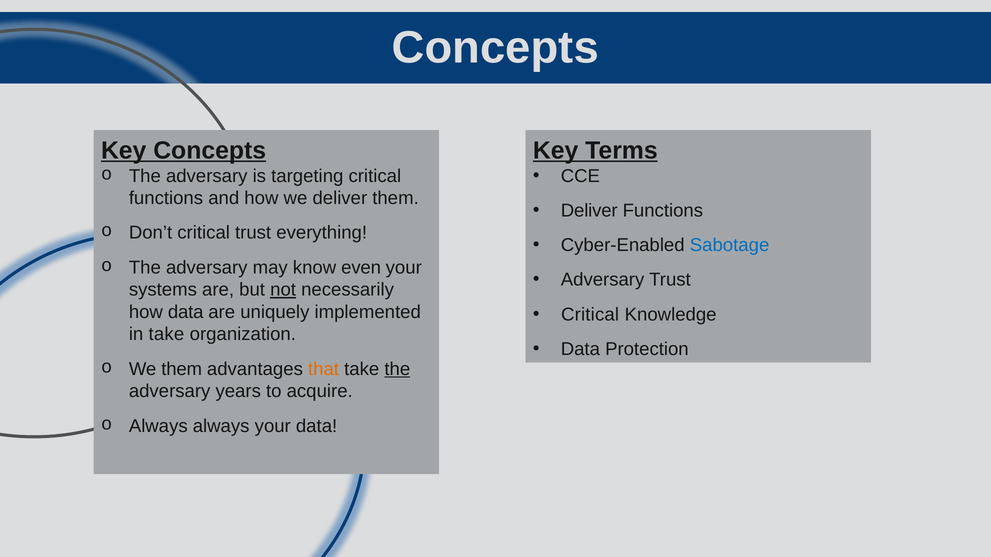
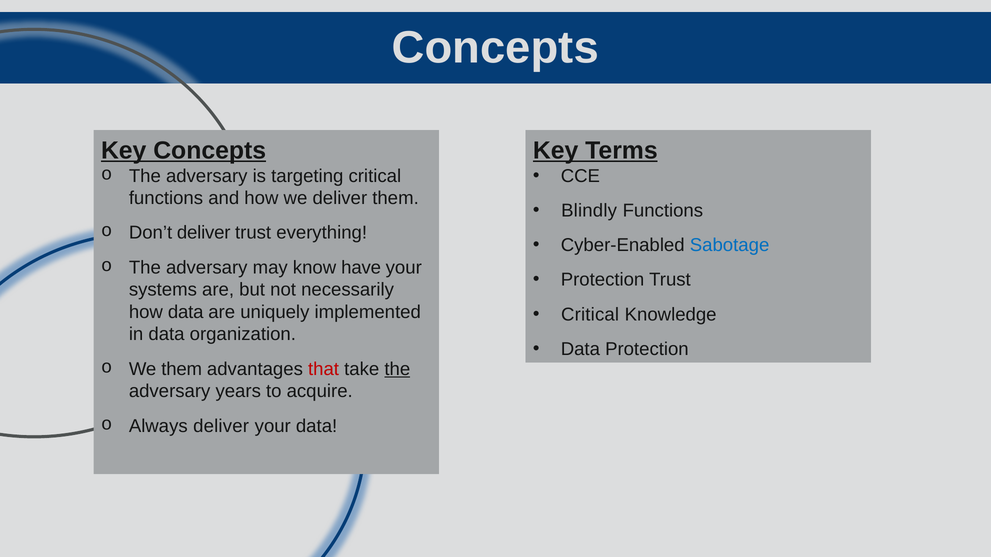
Deliver: Deliver -> Blindly (589, 211)
Don’t critical: critical -> deliver (204, 233)
even: even -> have (361, 268)
Adversary: Adversary -> Protection (603, 280)
not underline: present -> none (283, 290)
in take: take -> data (167, 335)
that colour: orange -> red (324, 369)
Always always: always -> deliver (221, 426)
